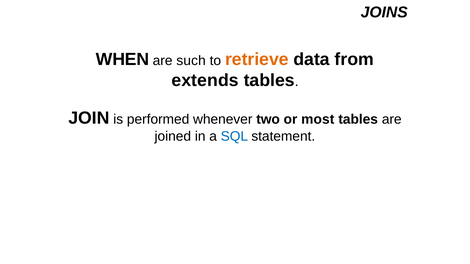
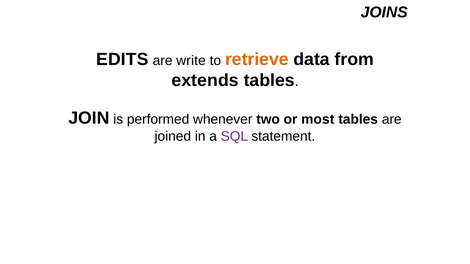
WHEN: WHEN -> EDITS (122, 59)
such: such -> write (191, 61)
SQL colour: blue -> purple (234, 137)
